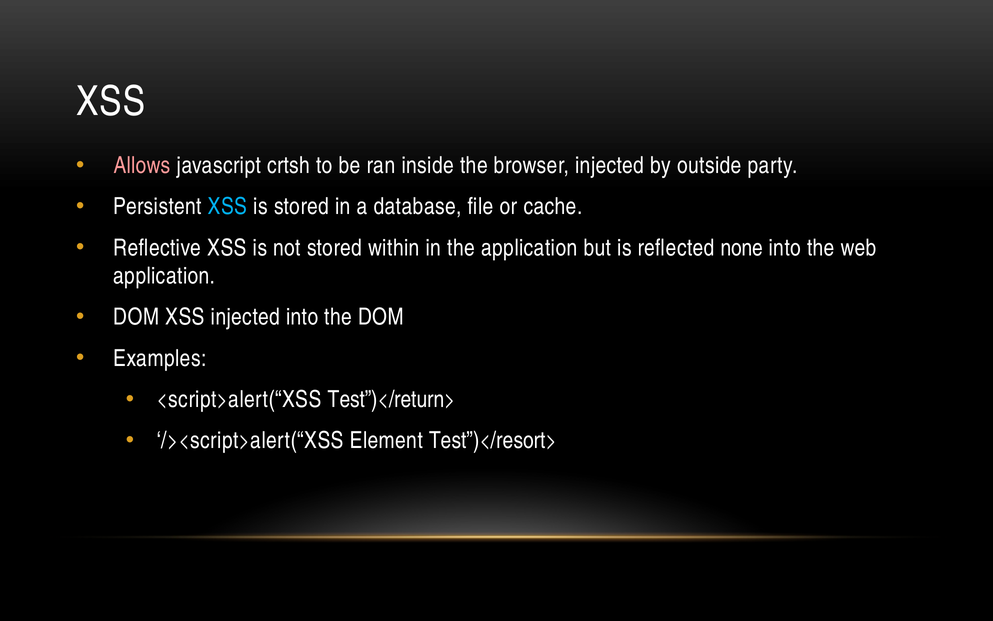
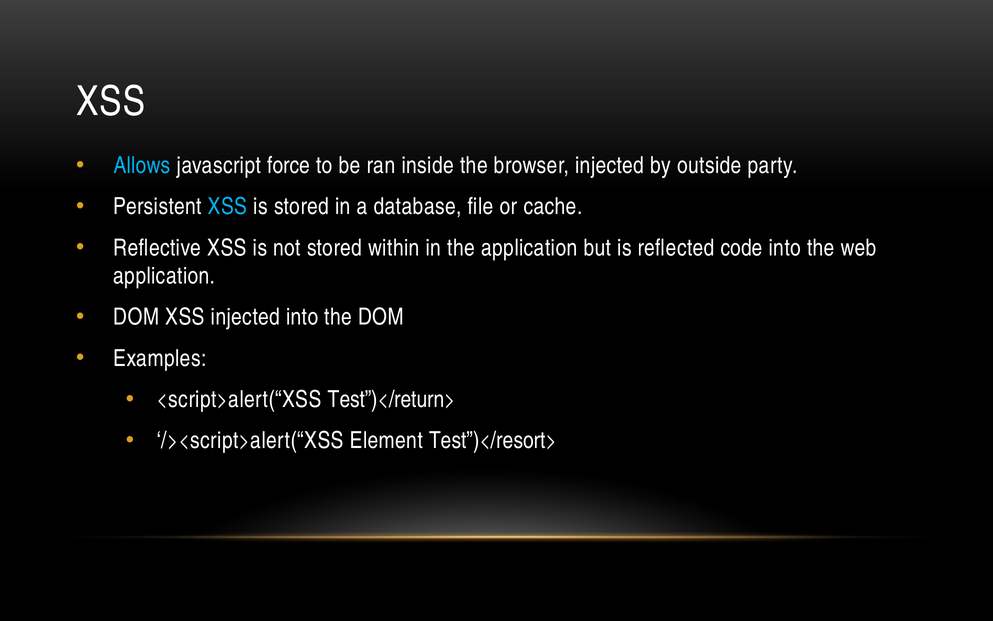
Allows colour: pink -> light blue (142, 165)
crtsh: crtsh -> force (289, 165)
none: none -> code (742, 248)
